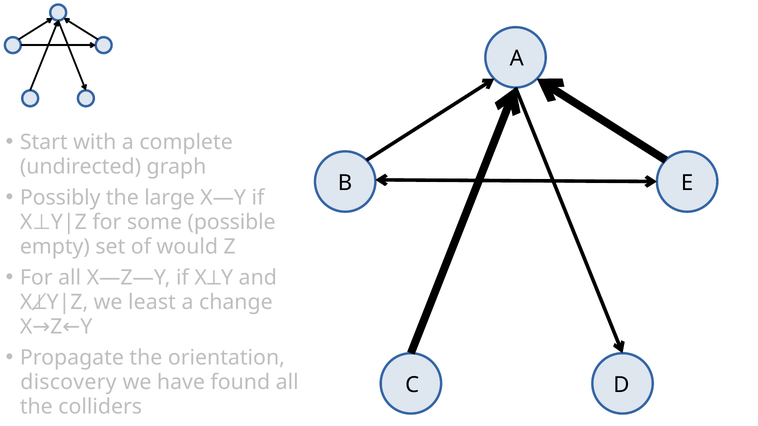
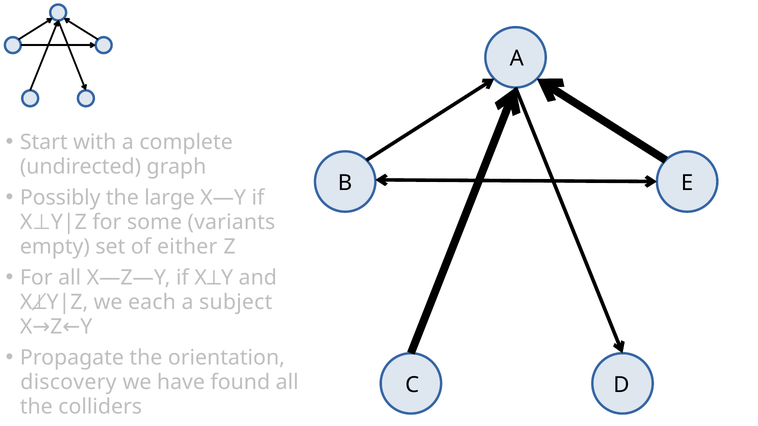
possible: possible -> variants (231, 222)
would: would -> either (187, 247)
least: least -> each (152, 302)
change: change -> subject (236, 302)
